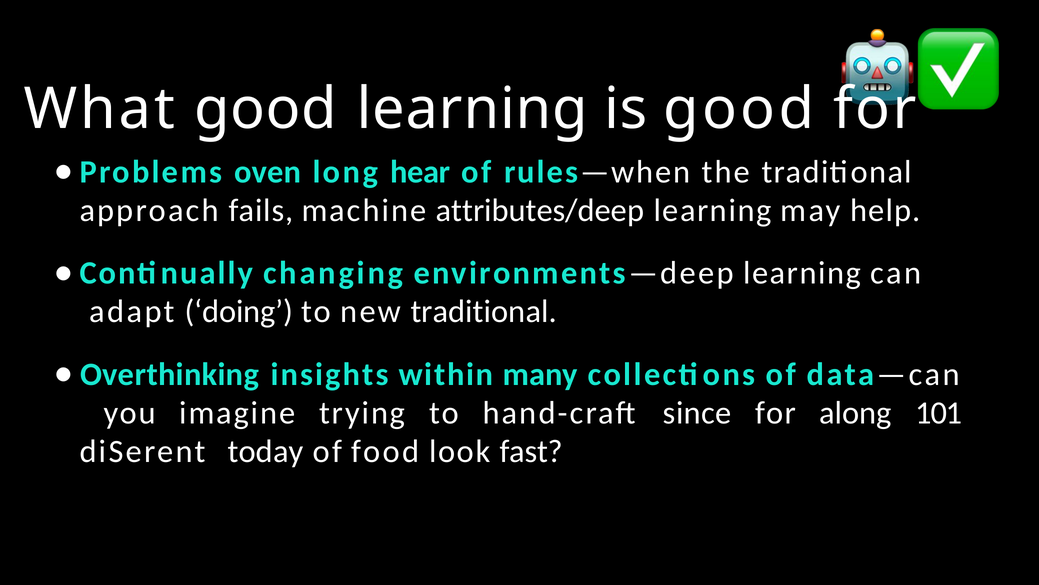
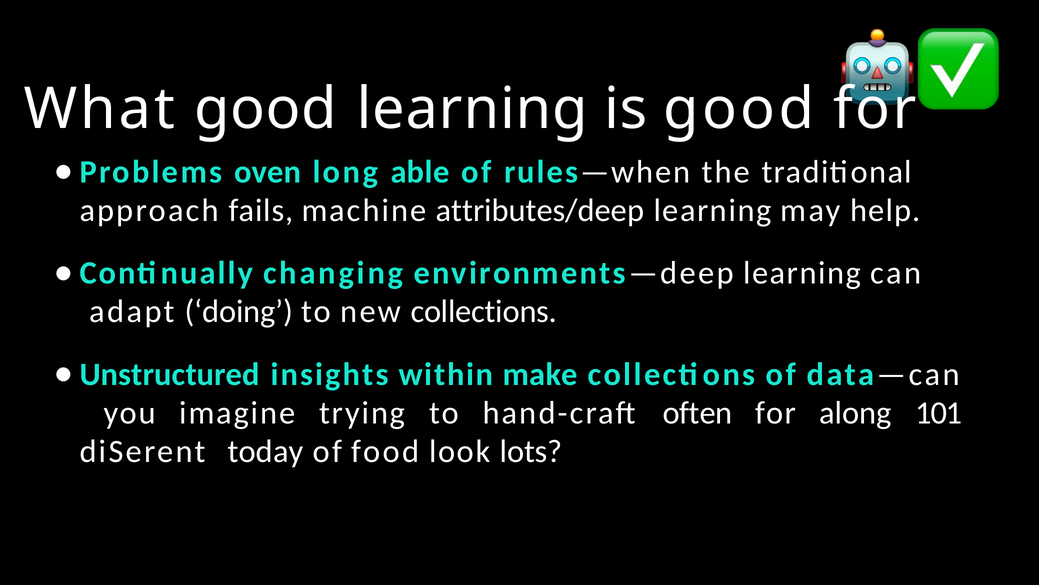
hear: hear -> able (420, 172)
new traditional: traditional -> collections (484, 311)
Overthinking: Overthinking -> Unstructured (170, 374)
many: many -> make (540, 374)
since: since -> often (697, 413)
fast: fast -> lots (531, 451)
